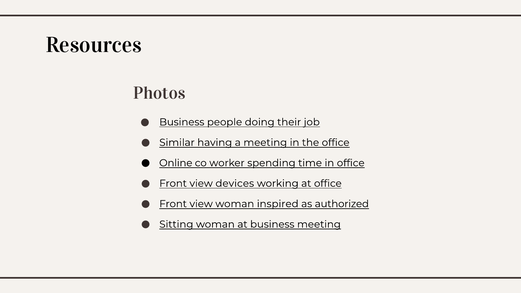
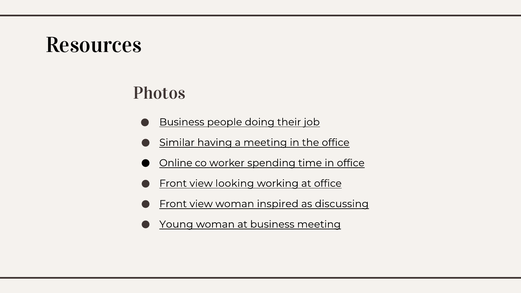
devices: devices -> looking (235, 183)
authorized: authorized -> discussing (342, 204)
Sitting: Sitting -> Young (176, 224)
